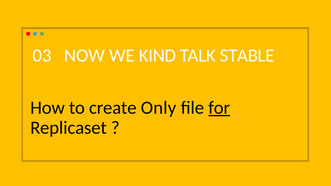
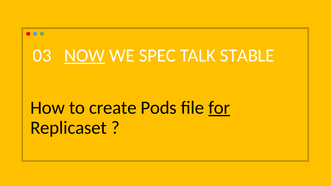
NOW underline: none -> present (85, 55)
KIND: KIND -> SPEC (157, 55)
Only: Only -> Pods (159, 108)
